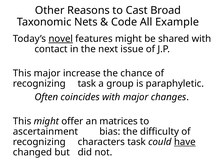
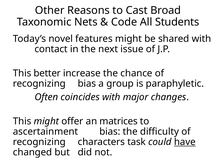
Example: Example -> Students (177, 22)
novel underline: present -> none (61, 39)
This major: major -> better (47, 73)
recognizing task: task -> bias (87, 84)
